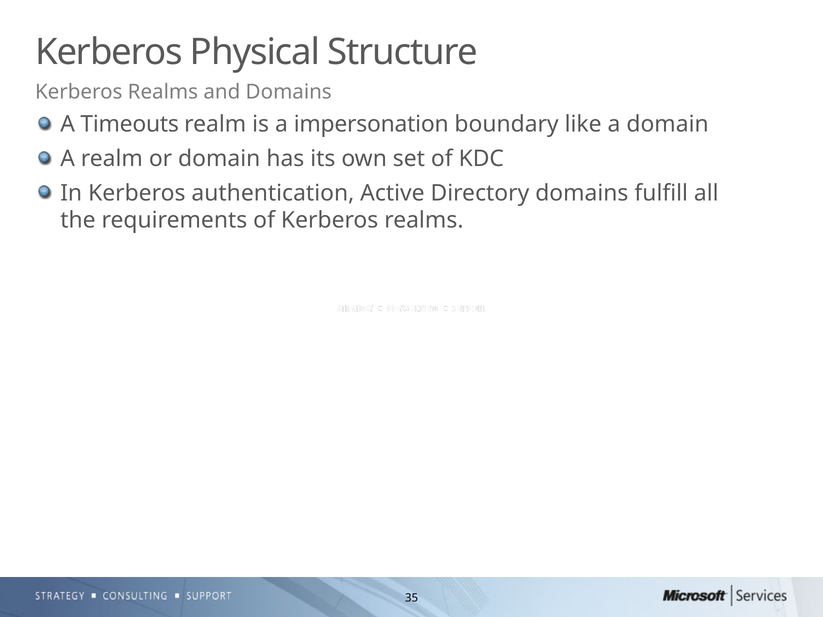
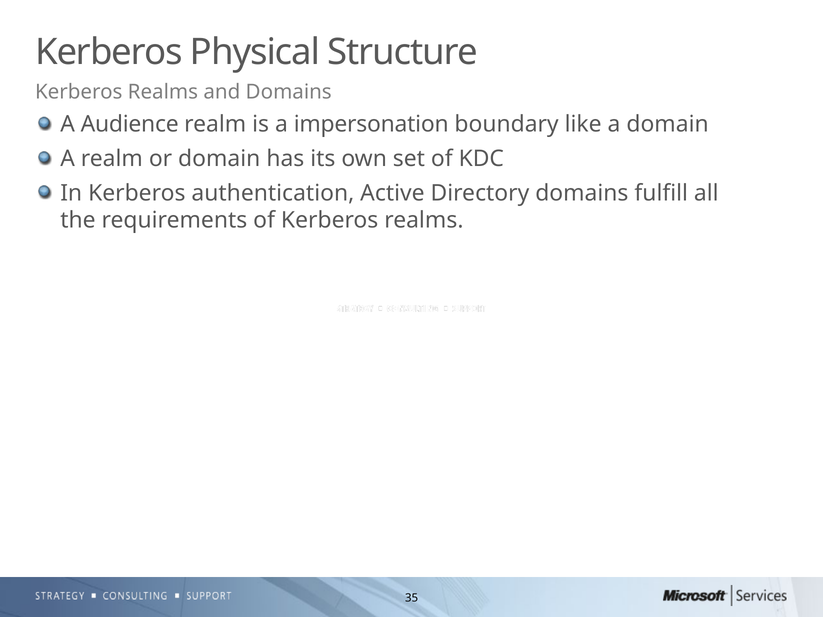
Timeouts: Timeouts -> Audience (130, 124)
